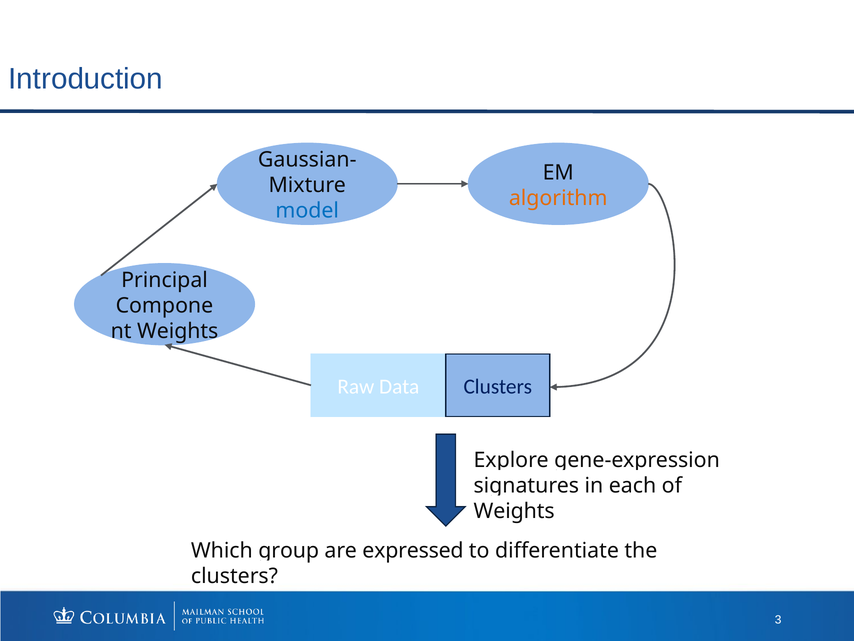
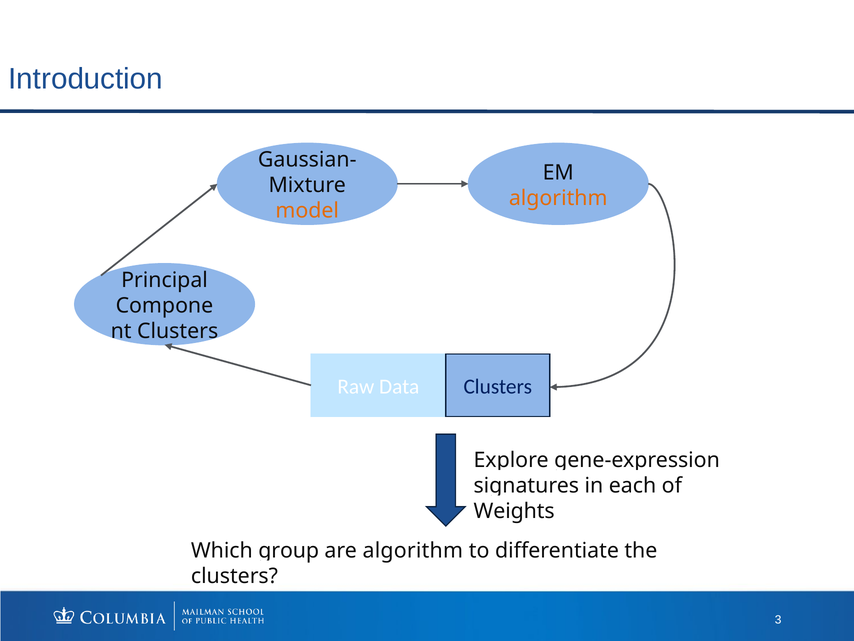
model colour: blue -> orange (307, 211)
Weights: Weights -> Clusters (178, 331)
are expressed: expressed -> algorithm (413, 550)
